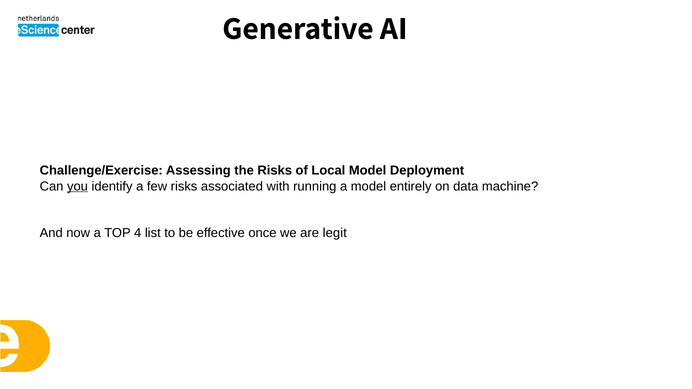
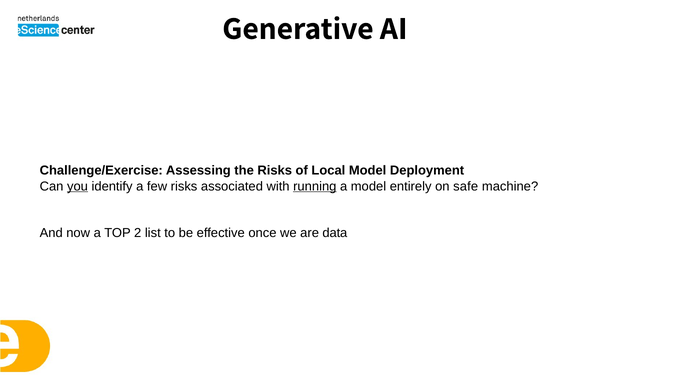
running underline: none -> present (315, 186)
data: data -> safe (466, 186)
4: 4 -> 2 (138, 233)
legit: legit -> data (335, 233)
